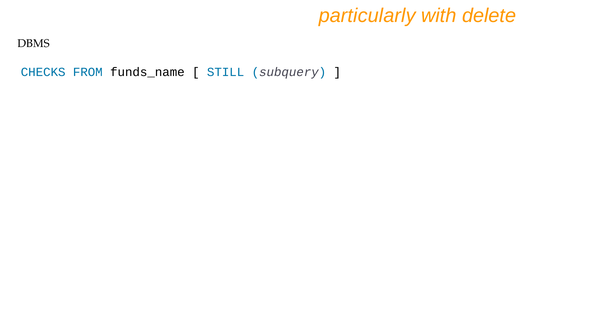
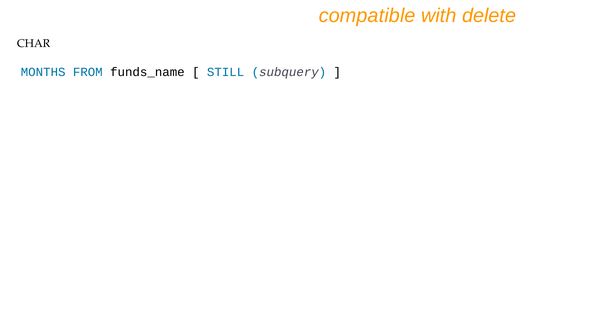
particularly: particularly -> compatible (367, 15)
DBMS: DBMS -> CHAR (34, 43)
CHECKS: CHECKS -> MONTHS (43, 72)
